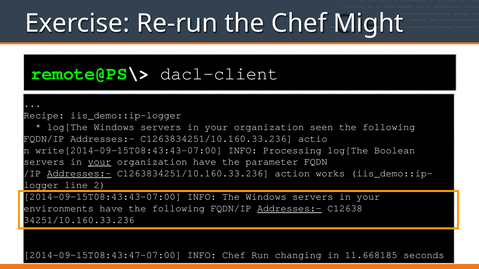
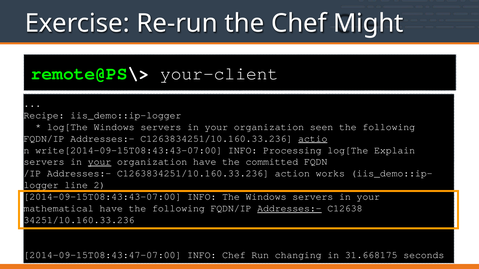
dacl-client: dacl-client -> your-client (219, 74)
actio underline: none -> present (313, 139)
Boolean: Boolean -> Explain (395, 150)
parameter: parameter -> committed (272, 162)
Addresses:- underline: present -> none (79, 174)
environments: environments -> mathematical (59, 209)
11.668185: 11.668185 -> 31.668175 (371, 255)
